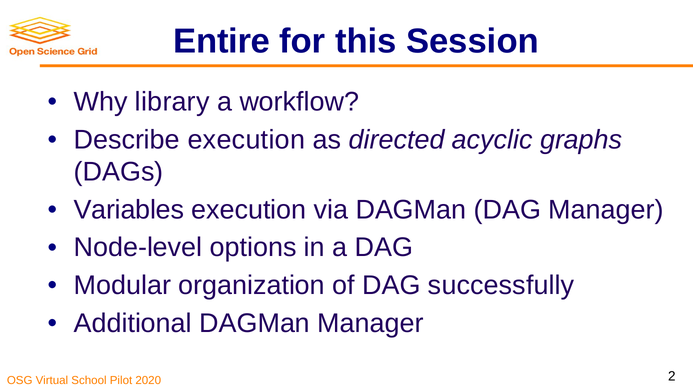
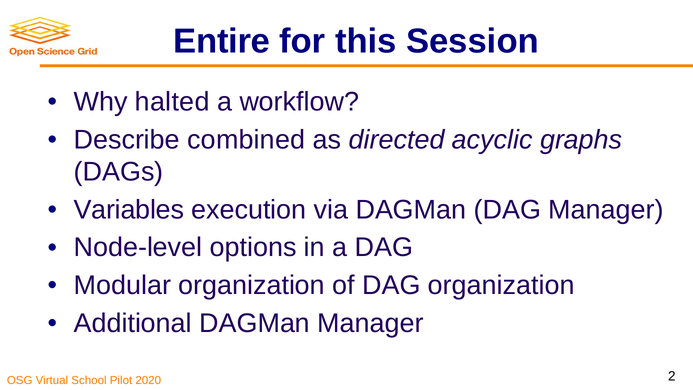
library: library -> halted (172, 102)
Describe execution: execution -> combined (246, 140)
DAG successfully: successfully -> organization (501, 285)
